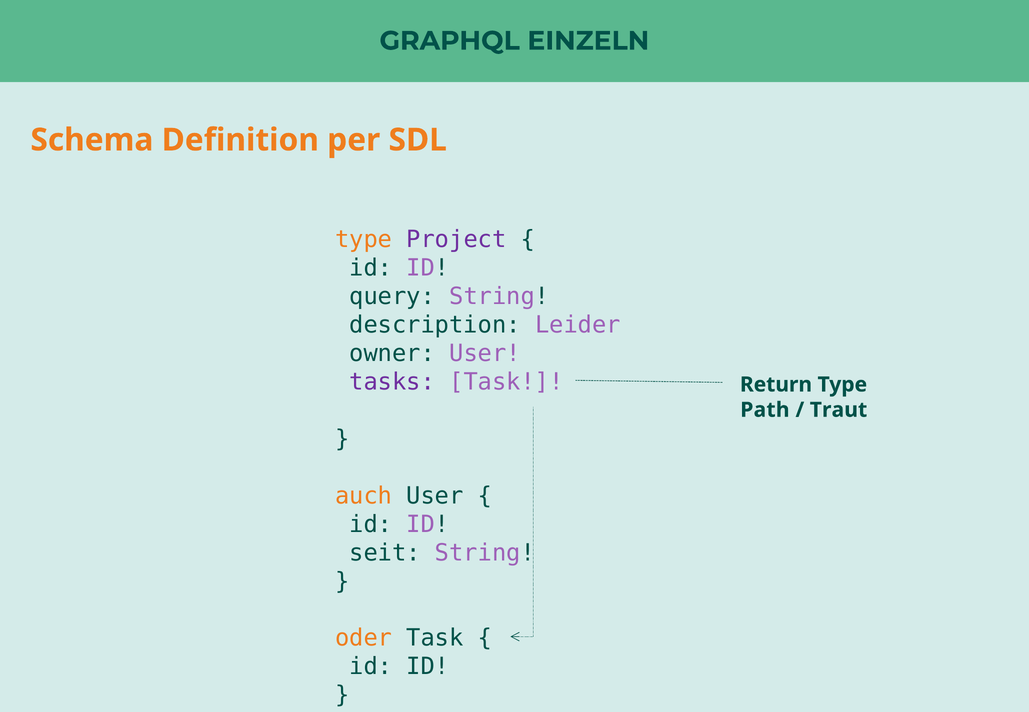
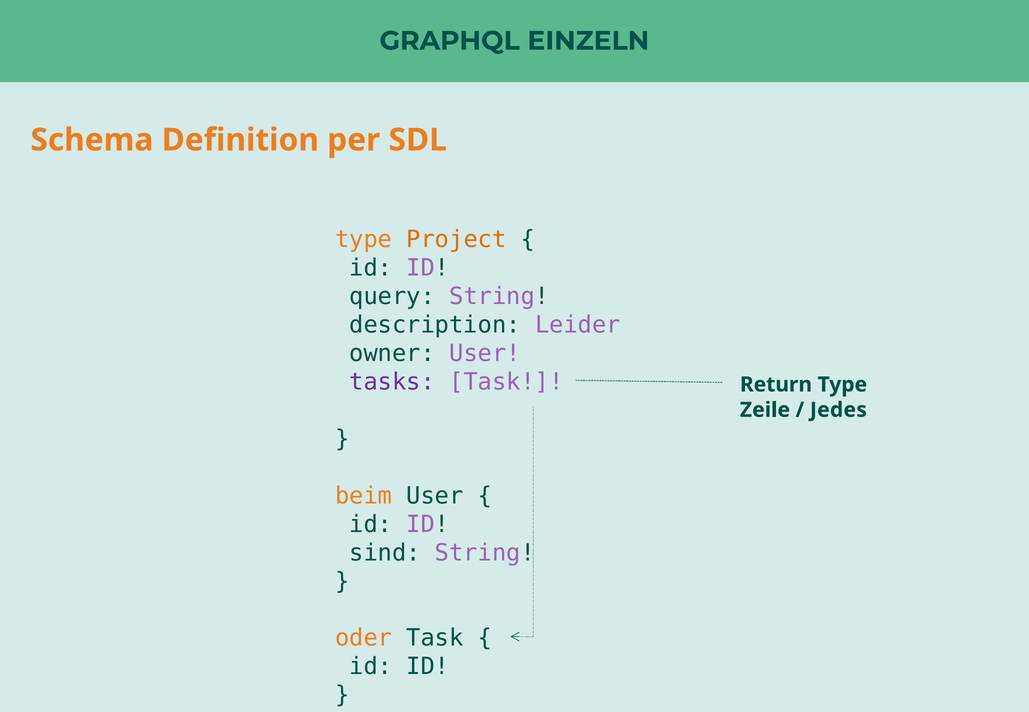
Project colour: purple -> orange (456, 240)
Path: Path -> Zeile (765, 410)
Traut: Traut -> Jedes (838, 410)
auch: auch -> beim (364, 496)
seit: seit -> sind (385, 553)
